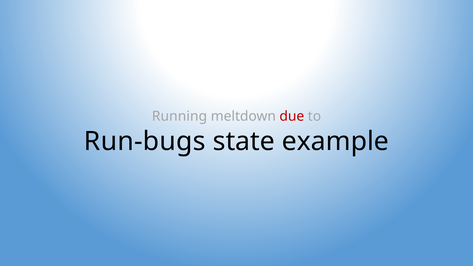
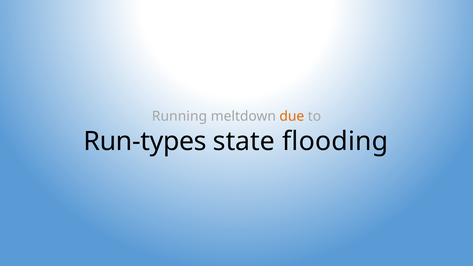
due colour: red -> orange (292, 116)
Run-bugs: Run-bugs -> Run-types (145, 142)
example: example -> flooding (335, 142)
